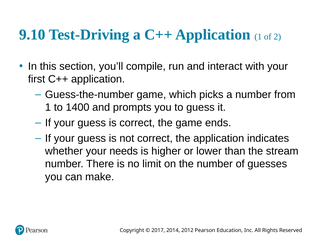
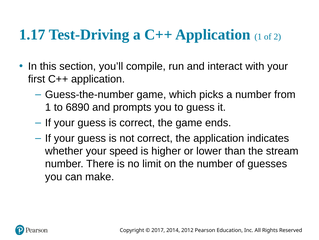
9.10: 9.10 -> 1.17 (32, 35)
1400: 1400 -> 6890 (78, 107)
needs: needs -> speed (124, 151)
